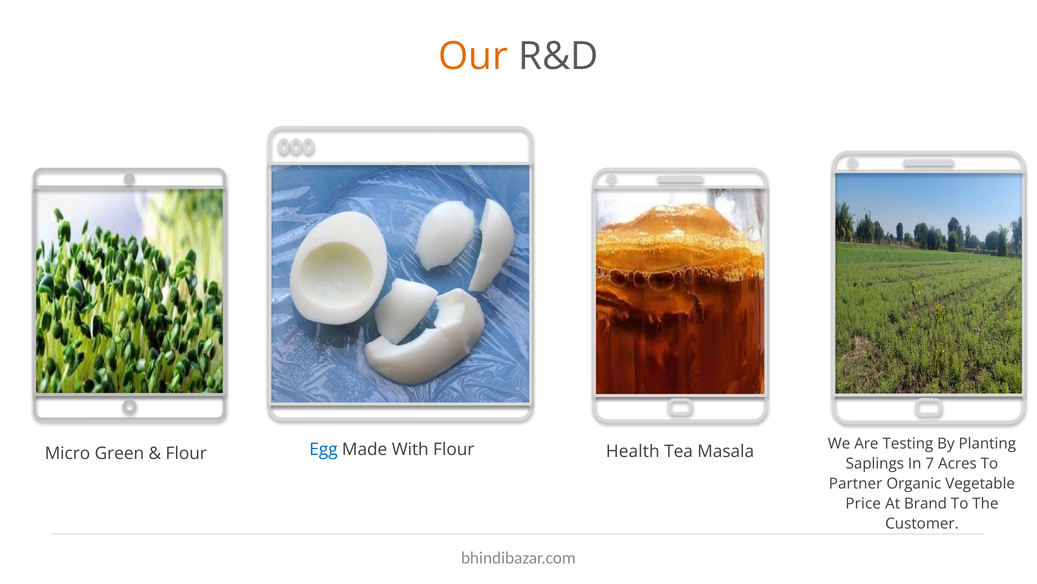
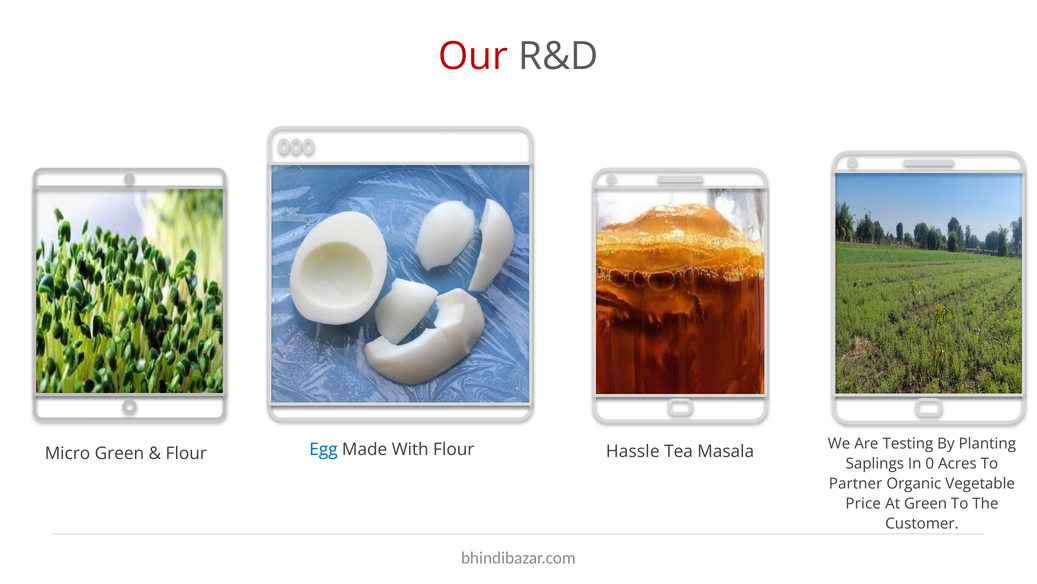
Our colour: orange -> red (473, 56)
Health: Health -> Hassle (633, 451)
7: 7 -> 0 (930, 463)
At Brand: Brand -> Green (926, 503)
